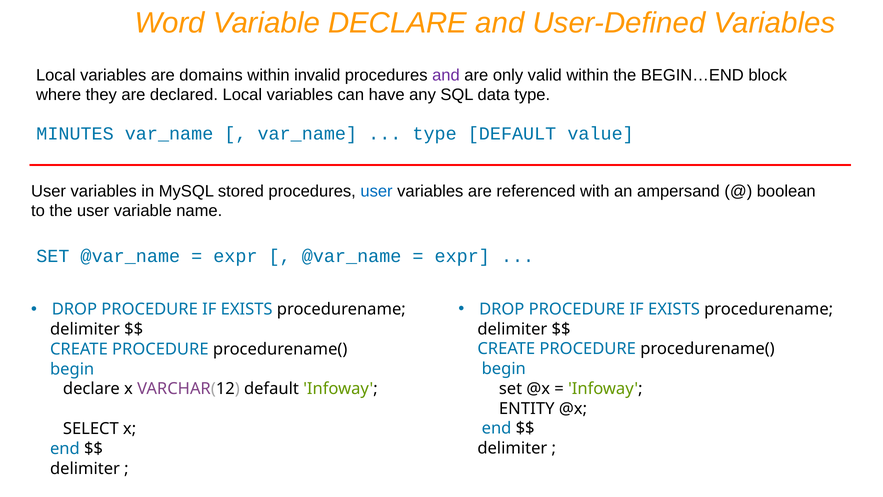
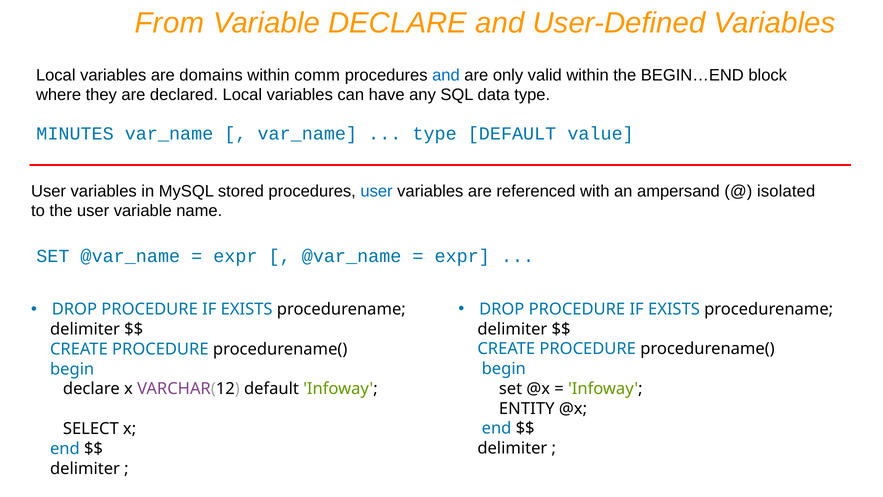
Word: Word -> From (170, 23)
invalid: invalid -> comm (317, 75)
and colour: purple -> blue (446, 75)
boolean: boolean -> isolated (786, 191)
